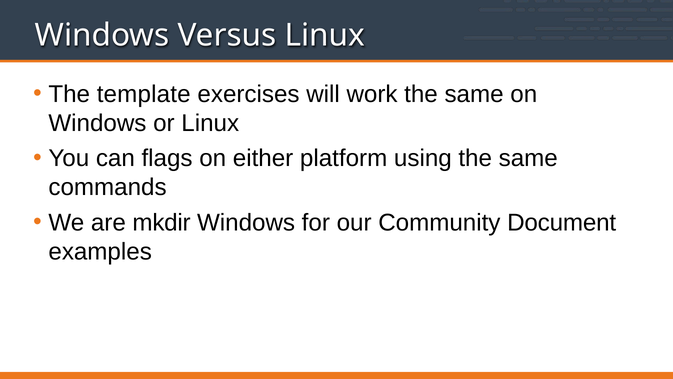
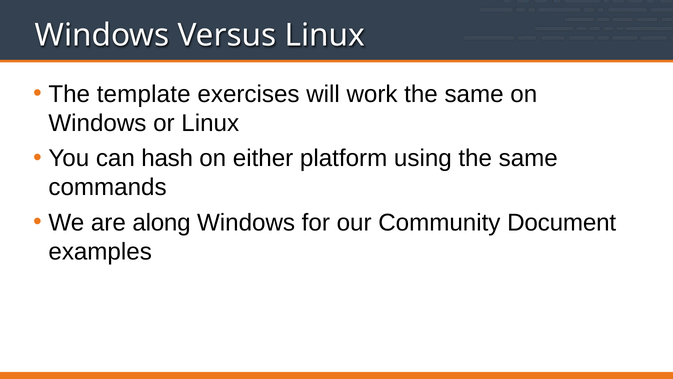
flags: flags -> hash (167, 158)
mkdir: mkdir -> along (162, 222)
